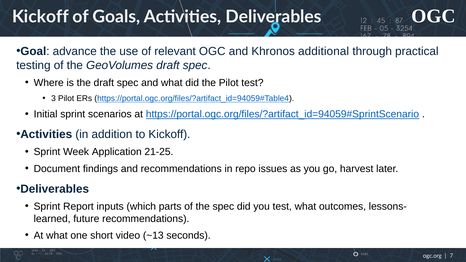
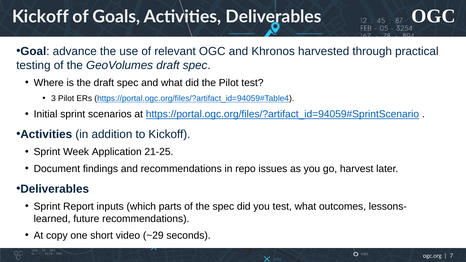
additional: additional -> harvested (324, 51)
At what: what -> copy (57, 236)
~13: ~13 -> ~29 (153, 236)
